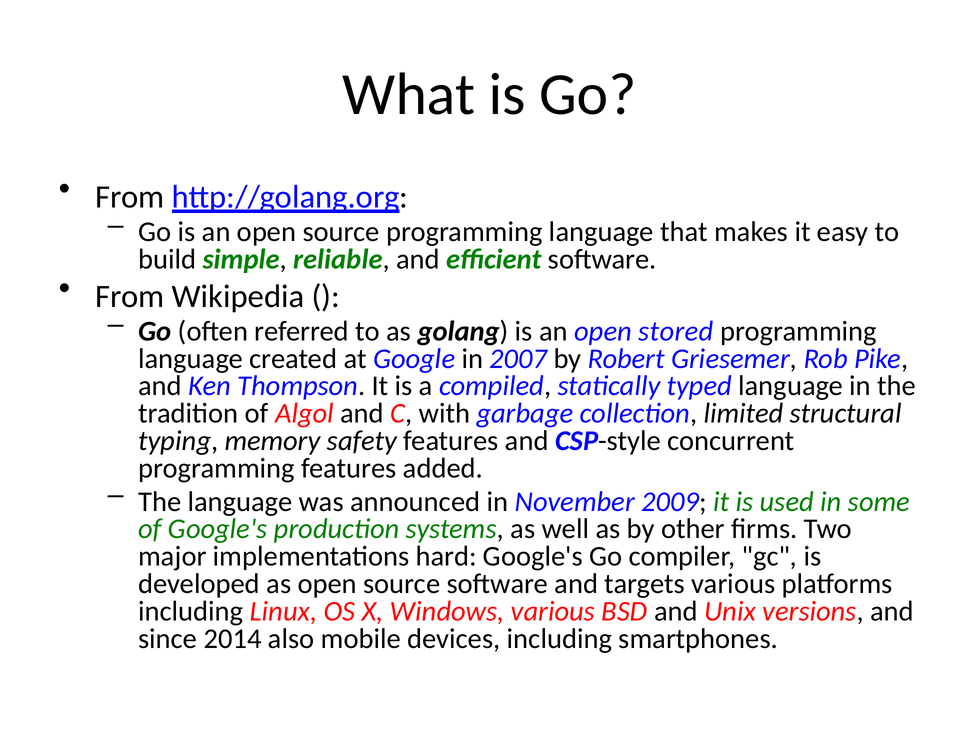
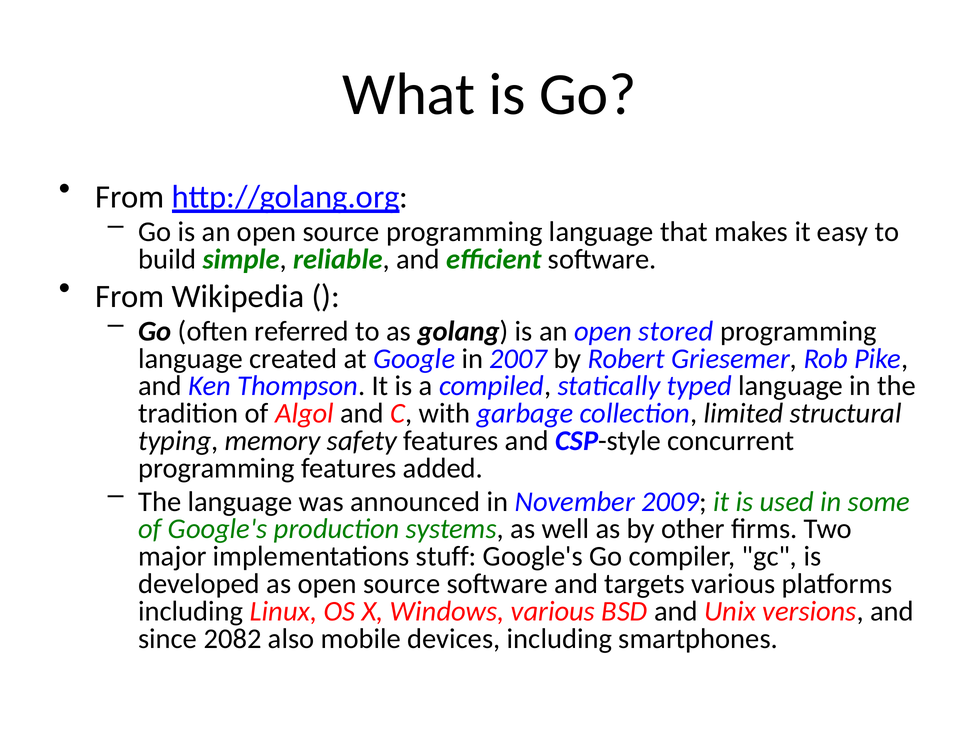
hard: hard -> stuff (446, 557)
2014: 2014 -> 2082 (233, 639)
